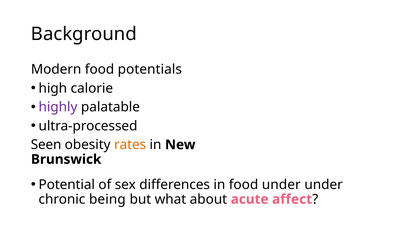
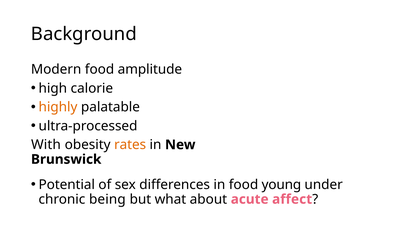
potentials: potentials -> amplitude (150, 70)
highly colour: purple -> orange (58, 107)
Seen: Seen -> With (46, 145)
food under: under -> young (281, 185)
